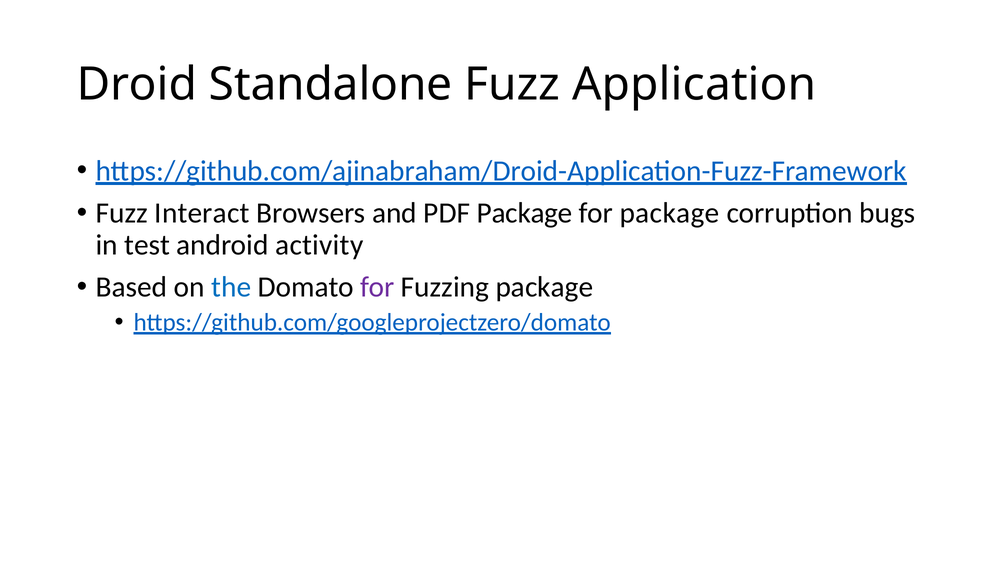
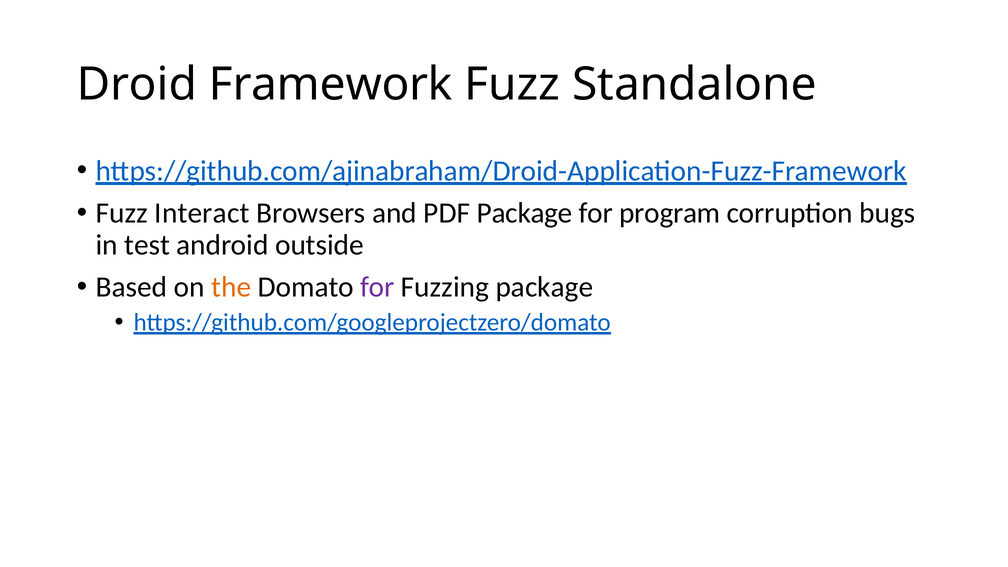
Standalone: Standalone -> Framework (331, 85)
Application: Application -> Standalone (694, 85)
for package: package -> program (670, 213)
activity: activity -> outside (319, 245)
the colour: blue -> orange (231, 287)
